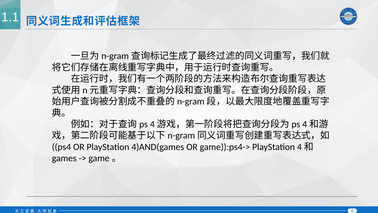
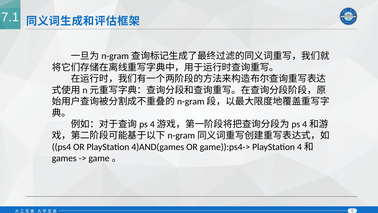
1.1: 1.1 -> 7.1 (10, 17)
